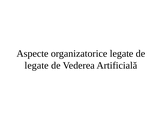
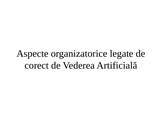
legate: legate -> corect (37, 66)
